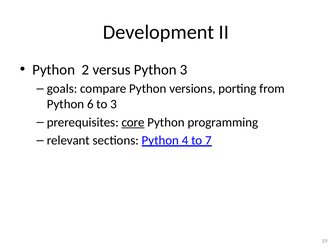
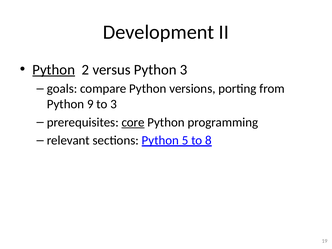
Python underline: none -> present (54, 70)
6: 6 -> 9 (90, 104)
4: 4 -> 5 (185, 140)
7: 7 -> 8 (208, 140)
